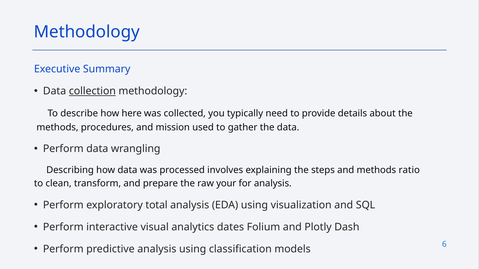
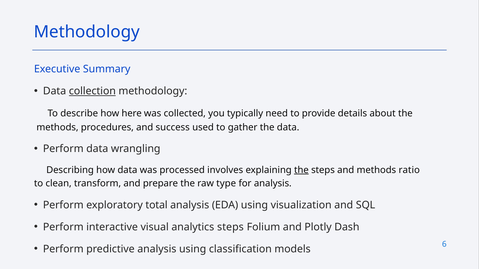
mission: mission -> success (173, 128)
the underline: none -> present (301, 170)
your: your -> type (226, 184)
analytics dates: dates -> steps (230, 227)
